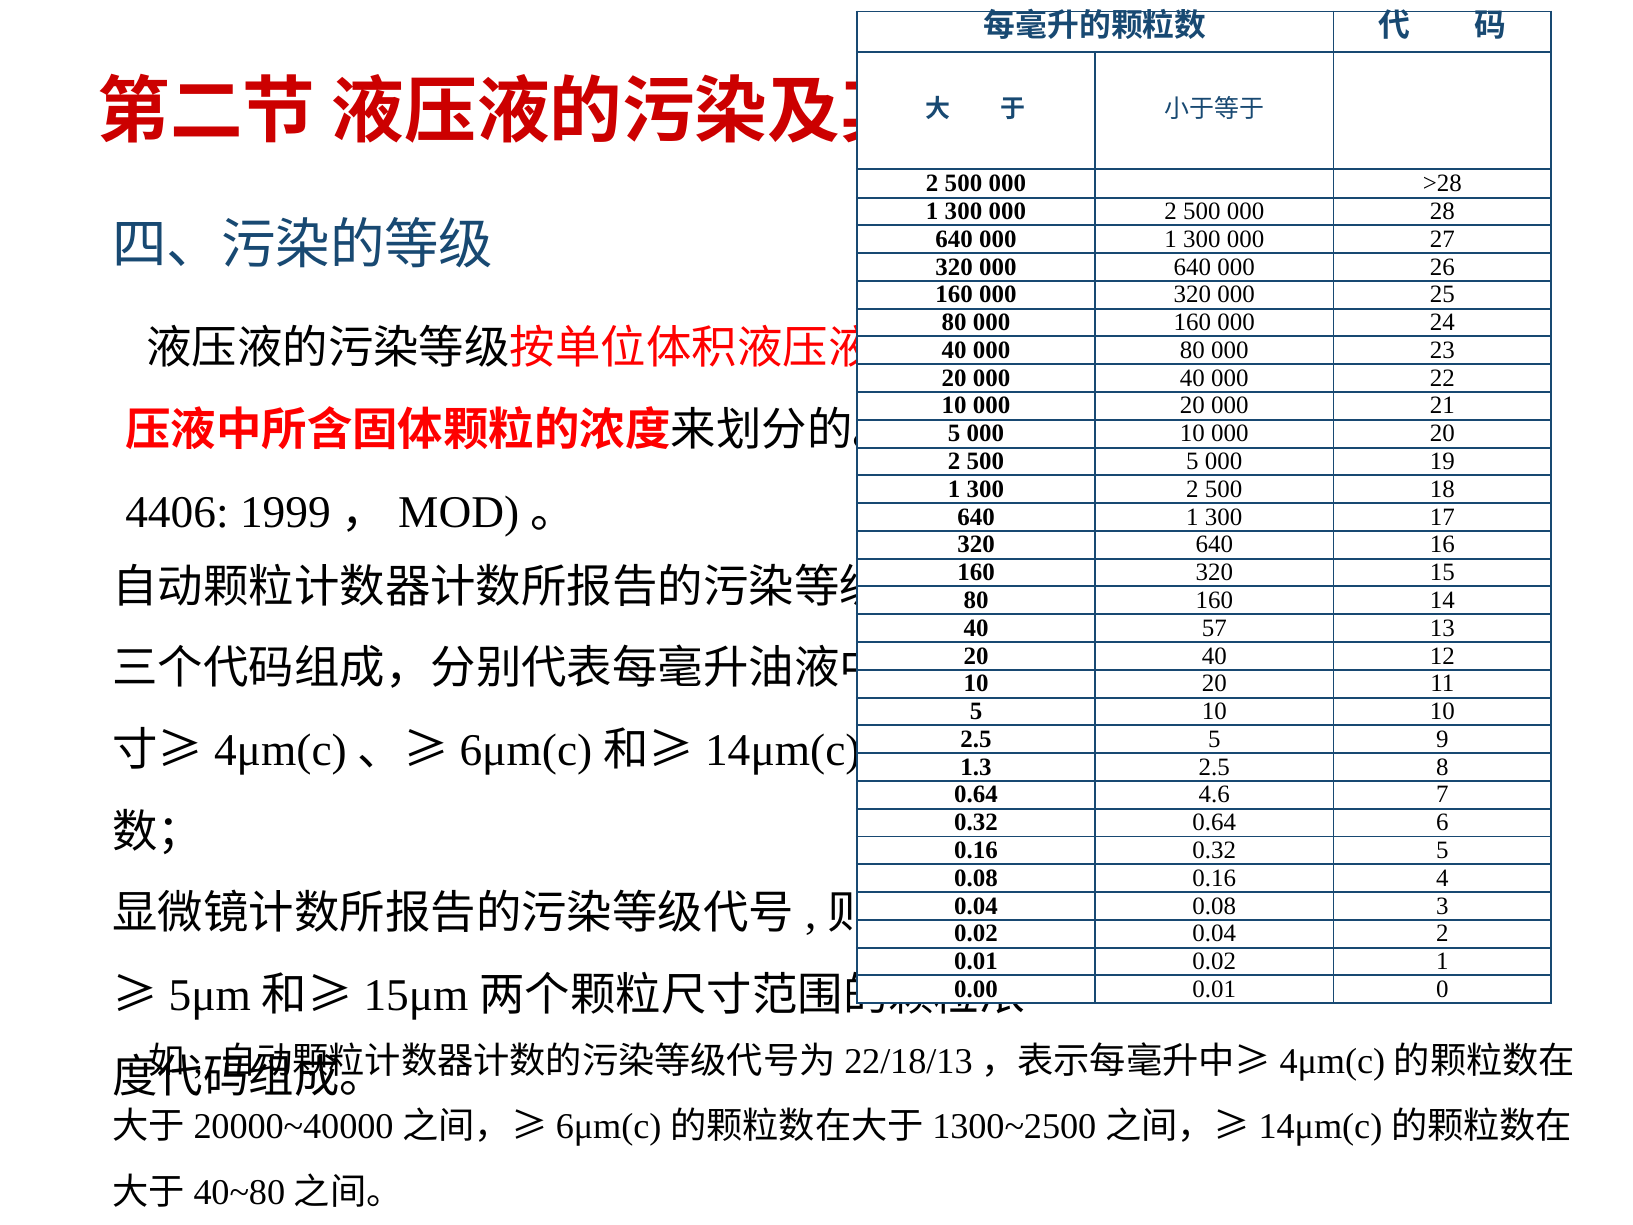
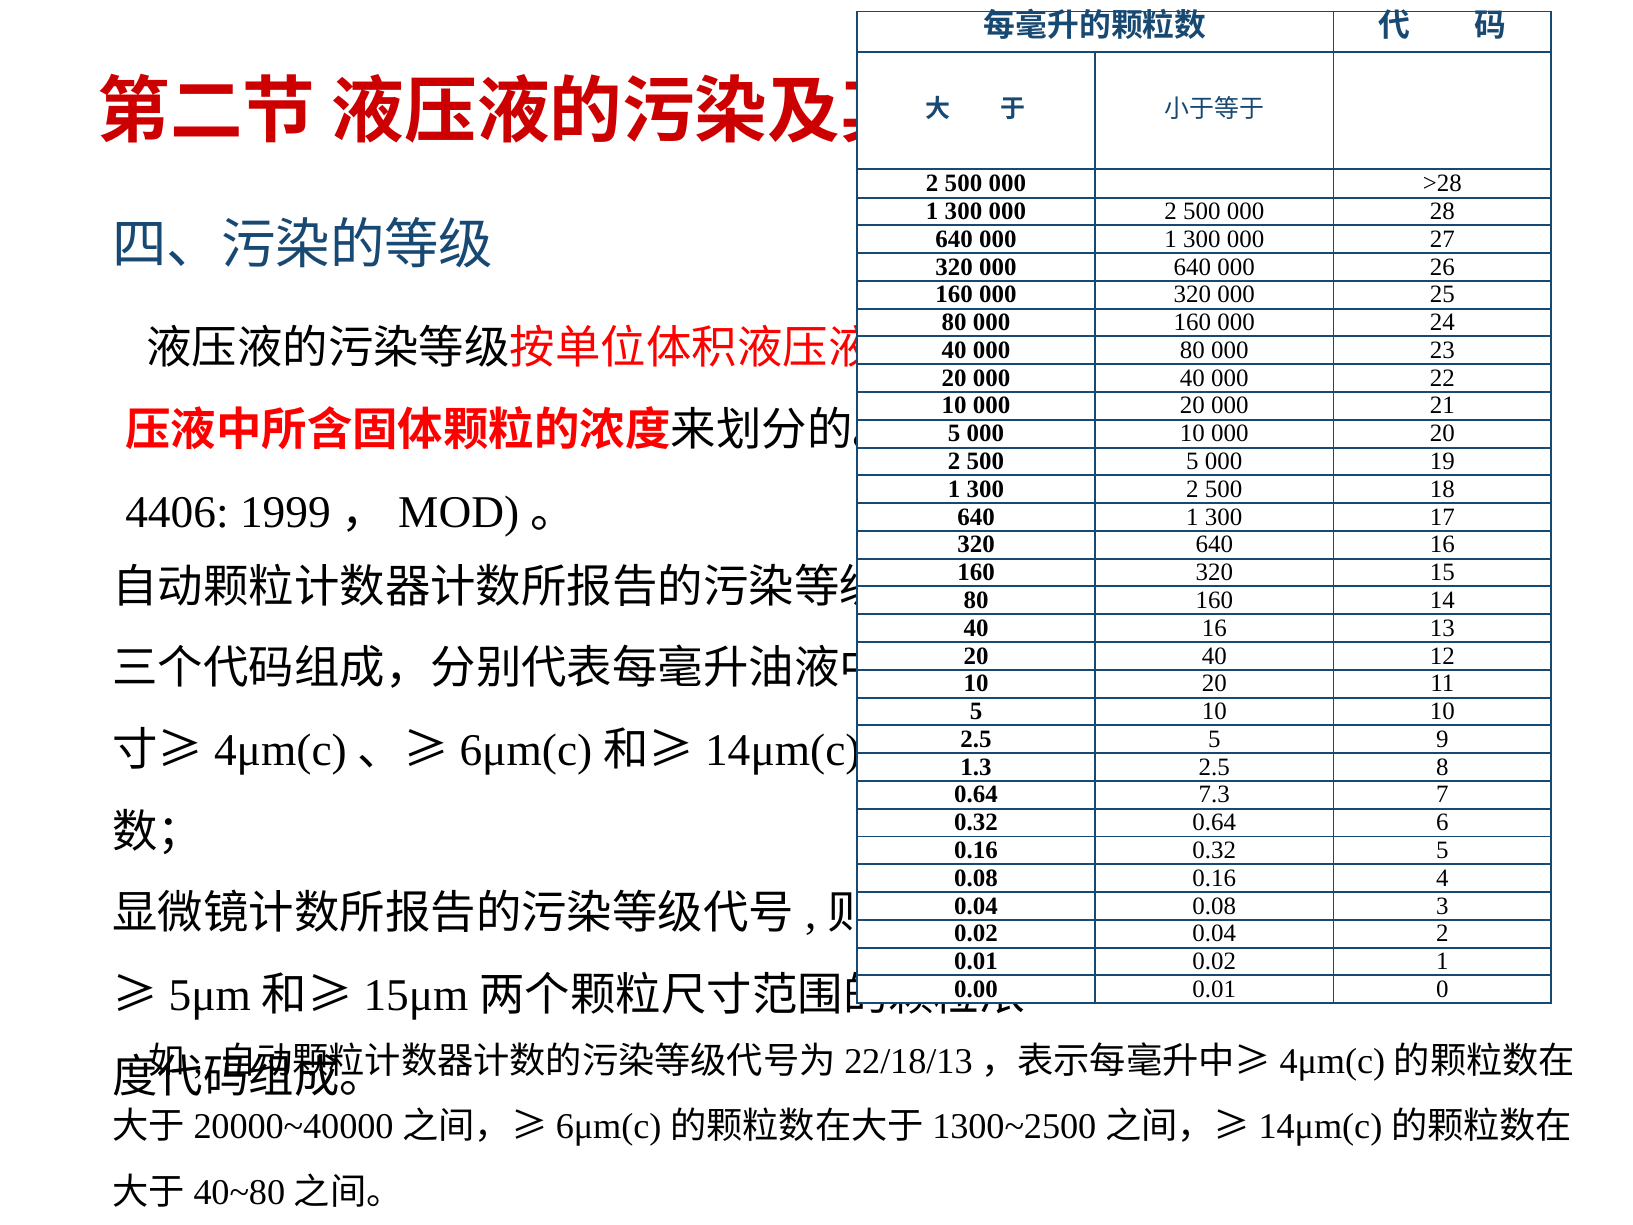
40 57: 57 -> 16 (1214, 628)
4.6: 4.6 -> 7.3 (1214, 795)
